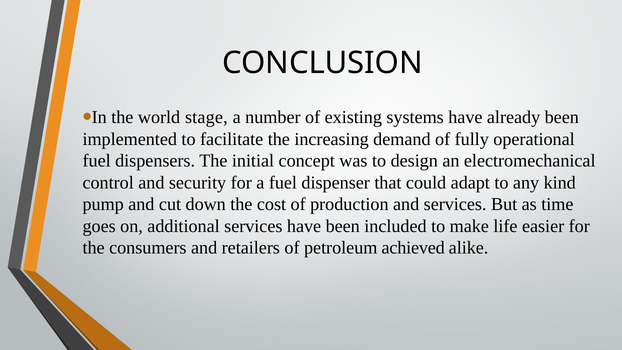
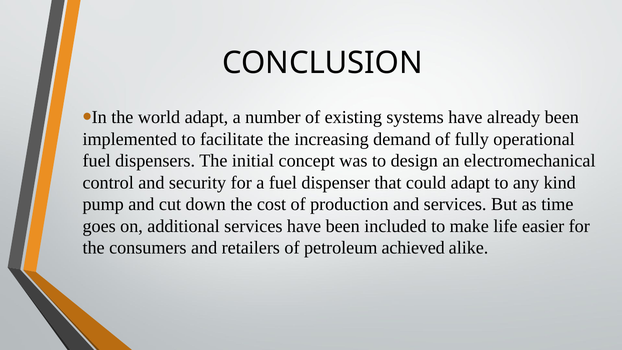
world stage: stage -> adapt (206, 117)
